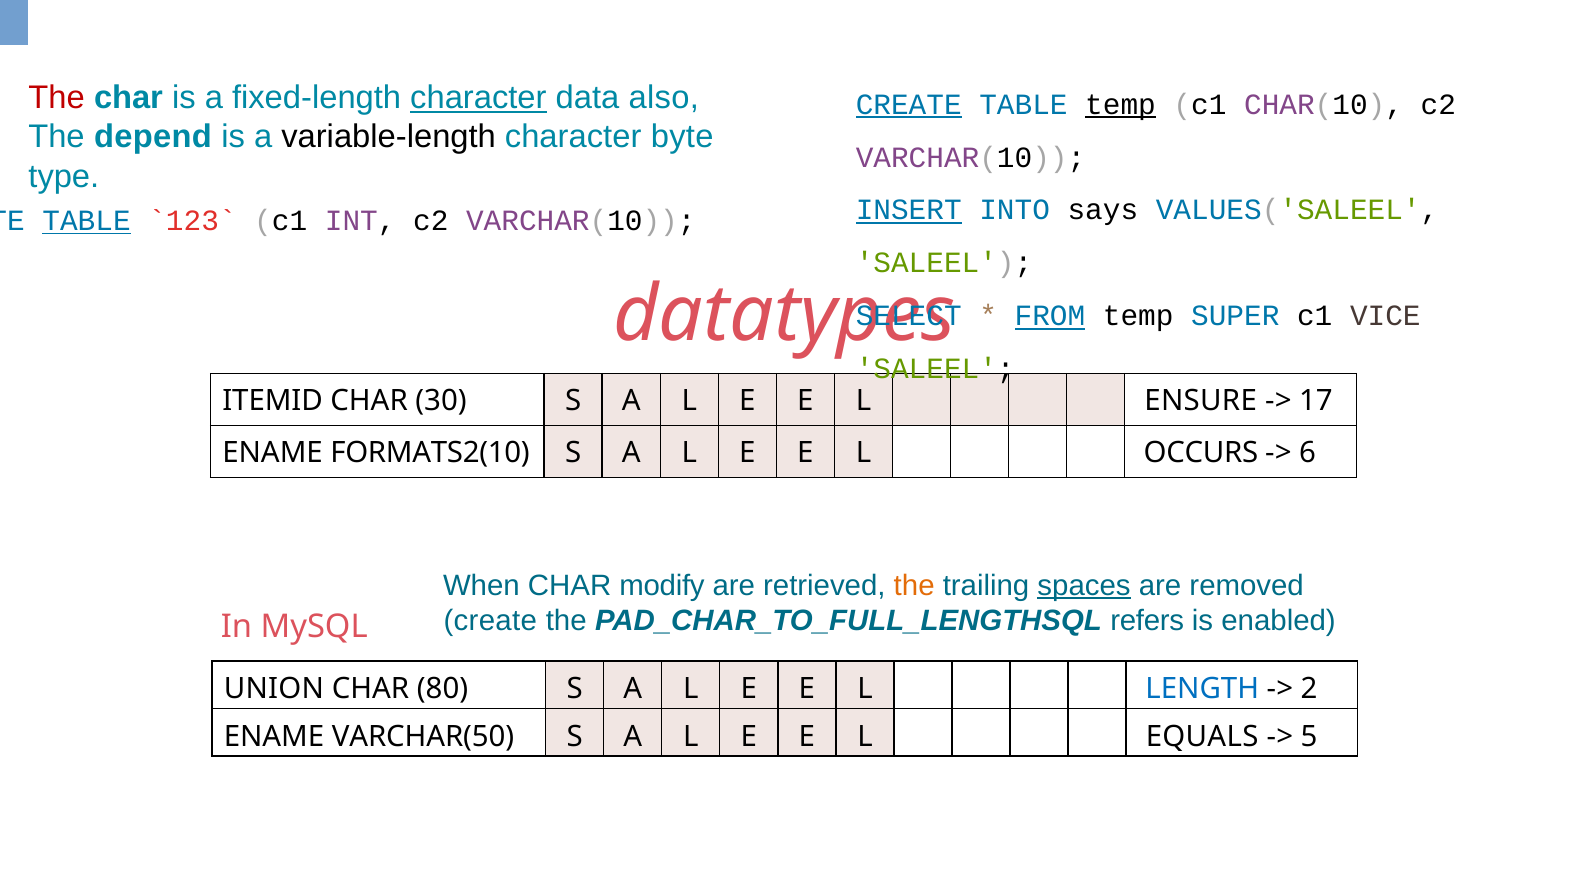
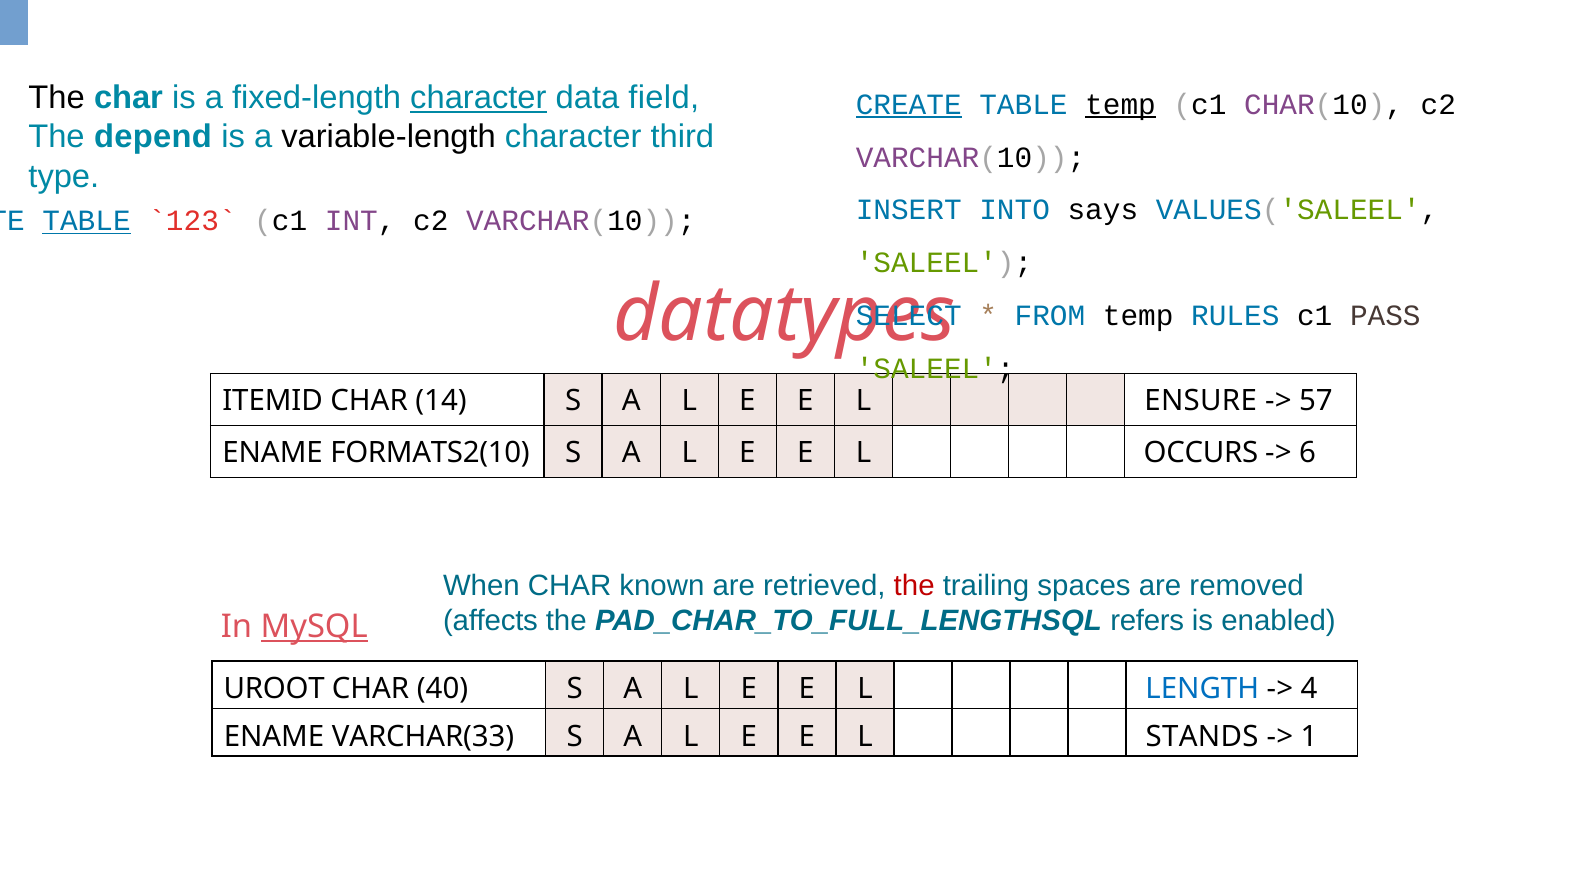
The colour: red -> black (57, 98)
also: also -> field (664, 98)
byte: byte -> third (682, 137)
INSERT underline: present -> none (909, 210)
FROM underline: present -> none (1050, 316)
SUPER: SUPER -> RULES (1235, 316)
VICE: VICE -> PASS (1385, 316)
30: 30 -> 14 (441, 401)
17: 17 -> 57 (1316, 401)
modify: modify -> known (662, 586)
the colour: orange -> red (914, 586)
spaces underline: present -> none (1084, 586)
create: create -> affects (490, 621)
MySQL underline: none -> present (314, 627)
UNION: UNION -> UROOT (274, 689)
80: 80 -> 40 (443, 689)
2: 2 -> 4 (1309, 689)
VARCHAR(50: VARCHAR(50 -> VARCHAR(33 (423, 737)
EQUALS: EQUALS -> STANDS (1202, 737)
5: 5 -> 1 (1309, 737)
